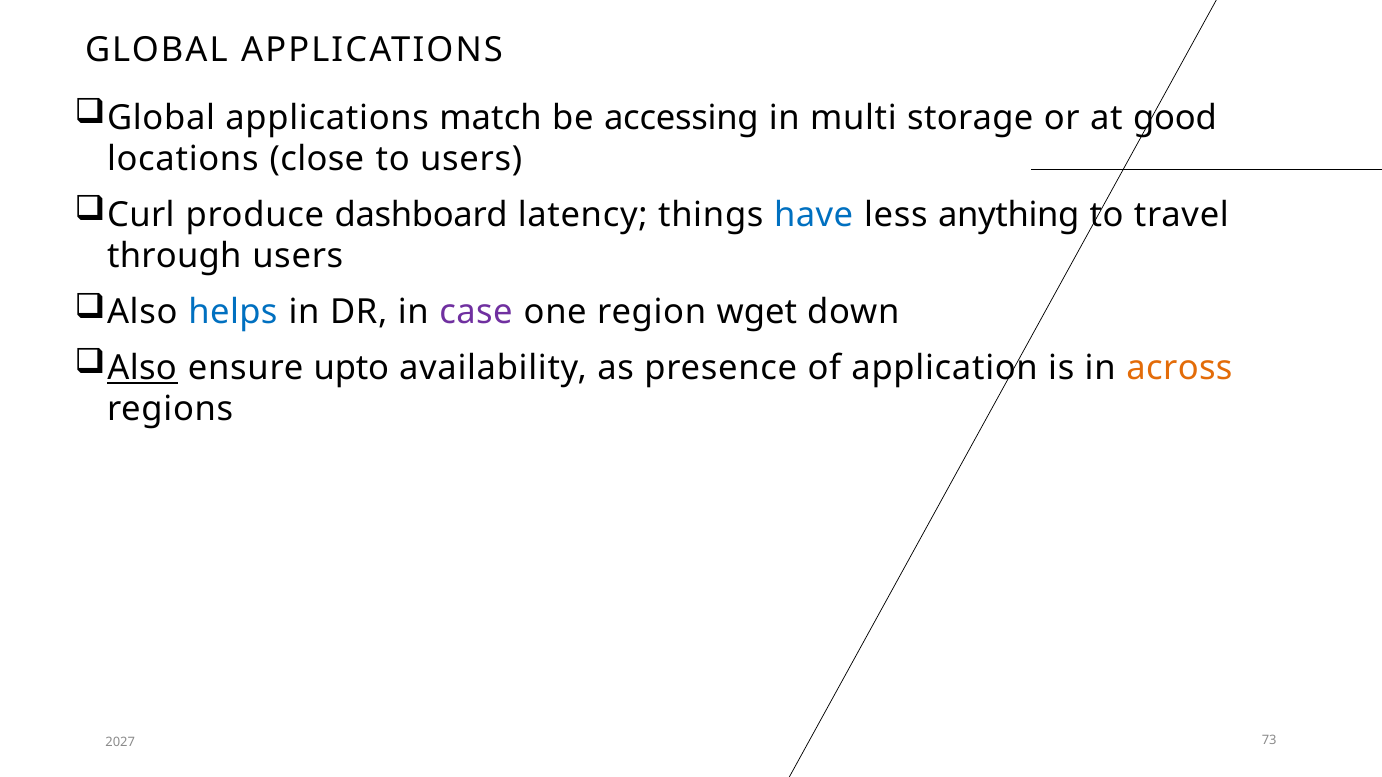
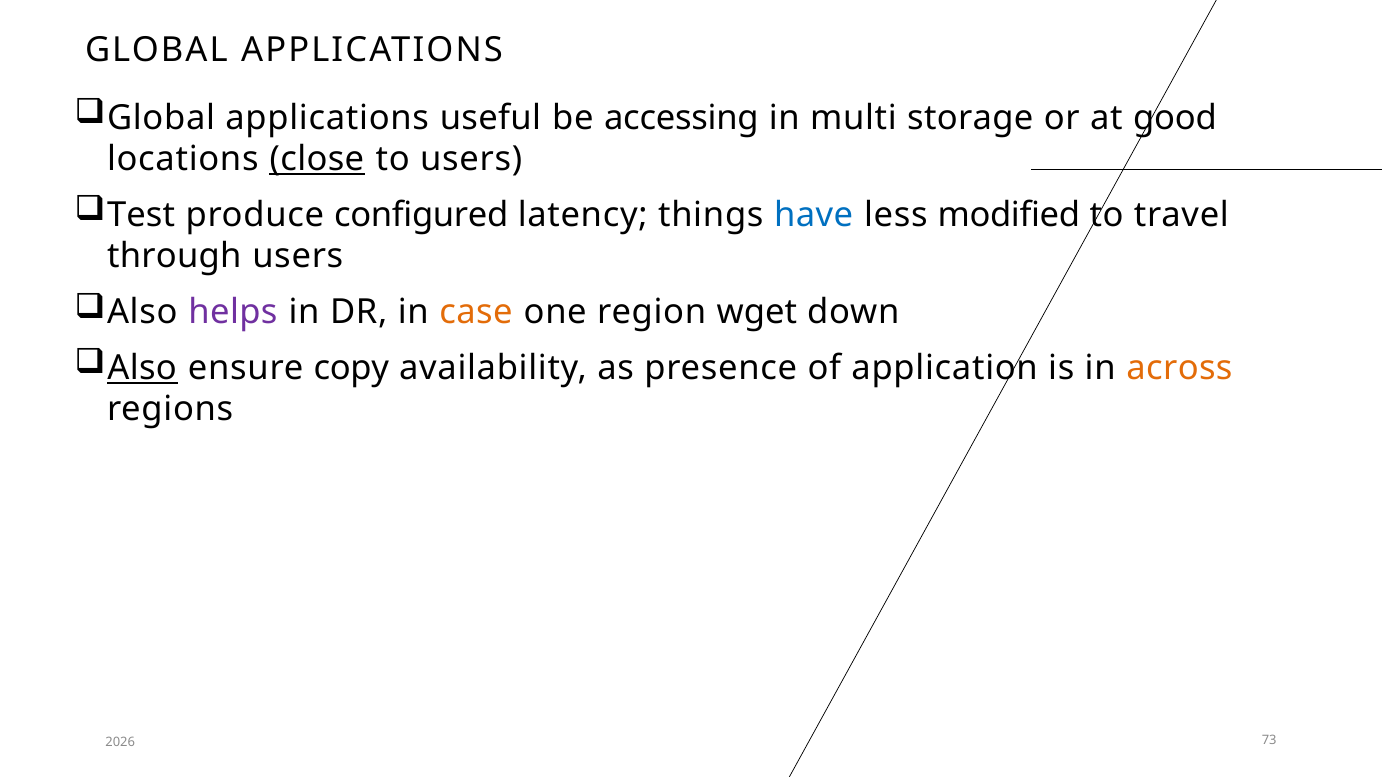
match: match -> useful (490, 118)
close underline: none -> present (317, 159)
Curl: Curl -> Test (141, 215)
dashboard: dashboard -> configured (421, 215)
anything: anything -> modified (1009, 215)
helps colour: blue -> purple (233, 312)
case colour: purple -> orange (476, 312)
upto: upto -> copy (351, 368)
2027: 2027 -> 2026 (120, 742)
